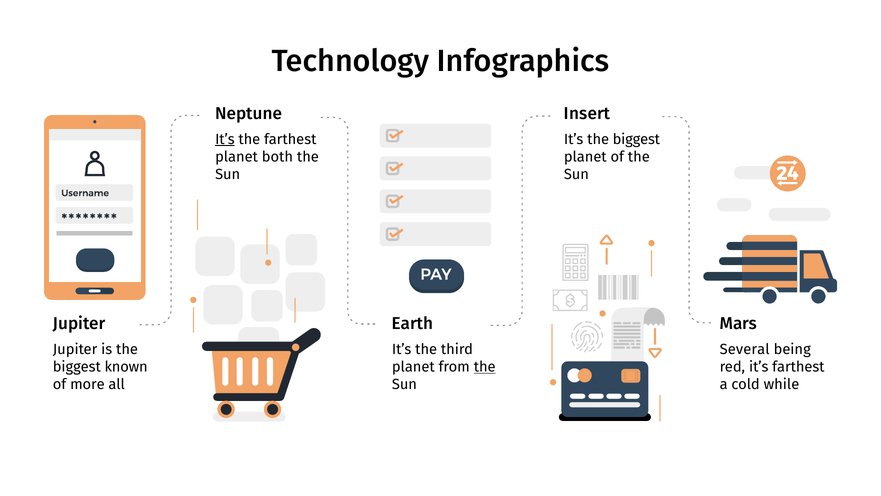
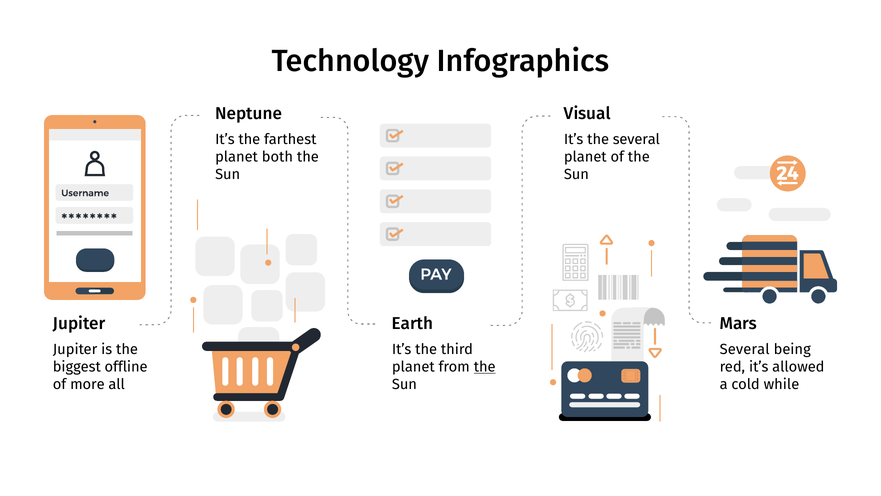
Insert: Insert -> Visual (587, 114)
It’s underline: present -> none (225, 139)
It’s the biggest: biggest -> several (636, 139)
known: known -> offline (126, 367)
it’s farthest: farthest -> allowed (798, 367)
